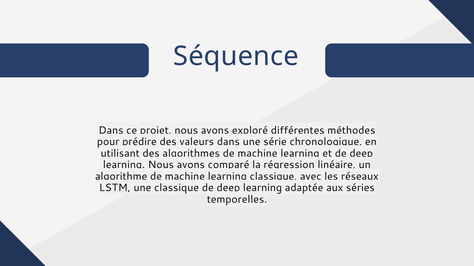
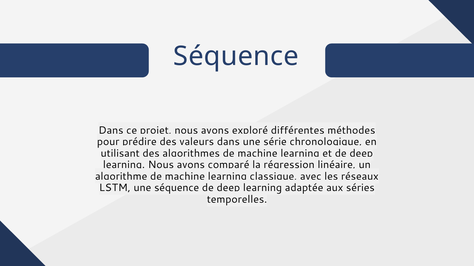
une classique: classique -> séquence (177, 188)
